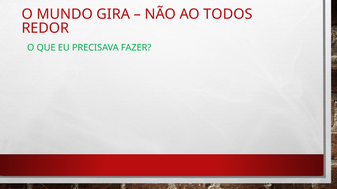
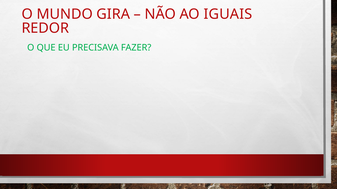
TODOS: TODOS -> IGUAIS (228, 14)
